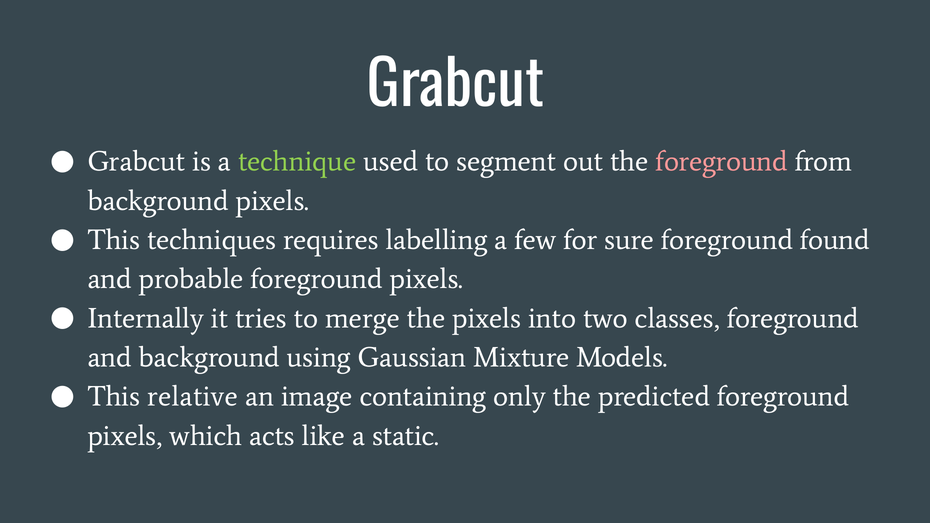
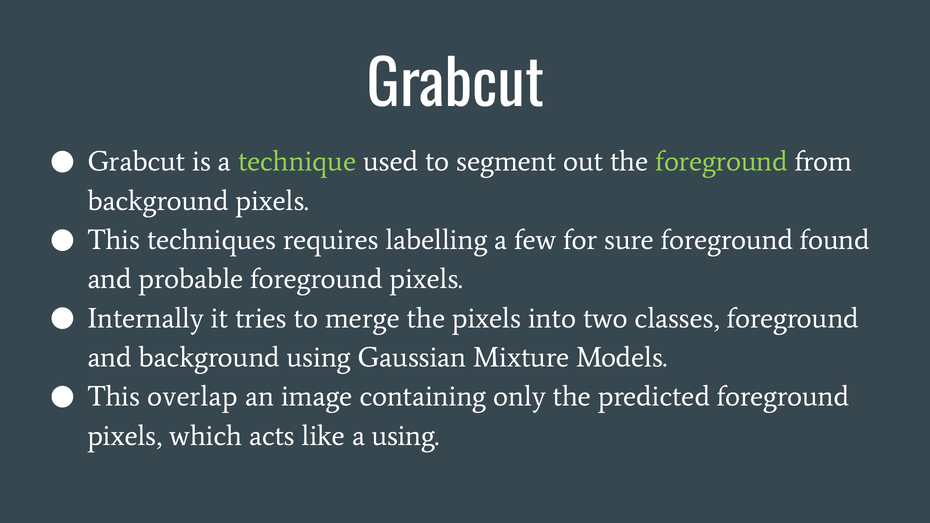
foreground colour: pink -> light green (721, 162)
relative: relative -> overlap (193, 397)
a static: static -> using (406, 436)
